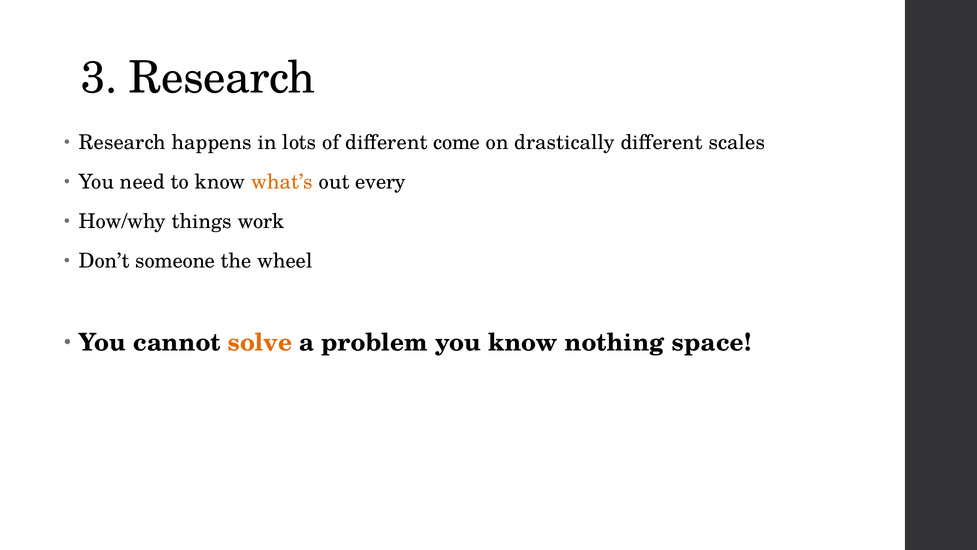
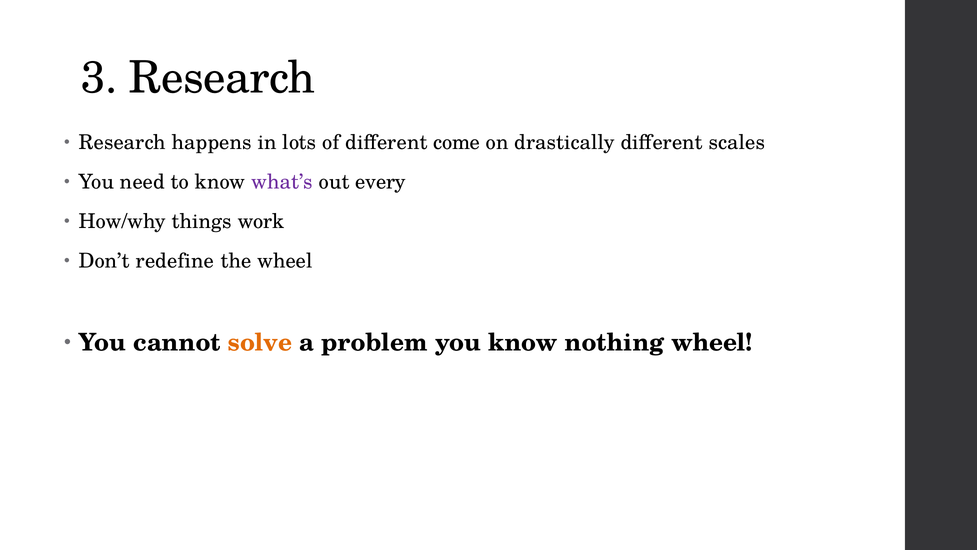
what’s colour: orange -> purple (282, 182)
someone: someone -> redefine (175, 261)
nothing space: space -> wheel (712, 342)
